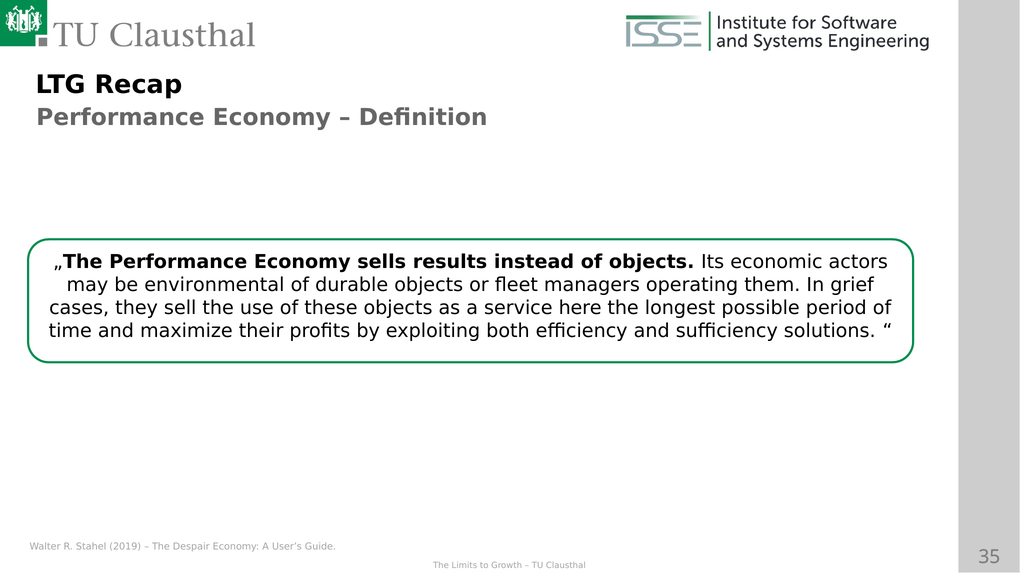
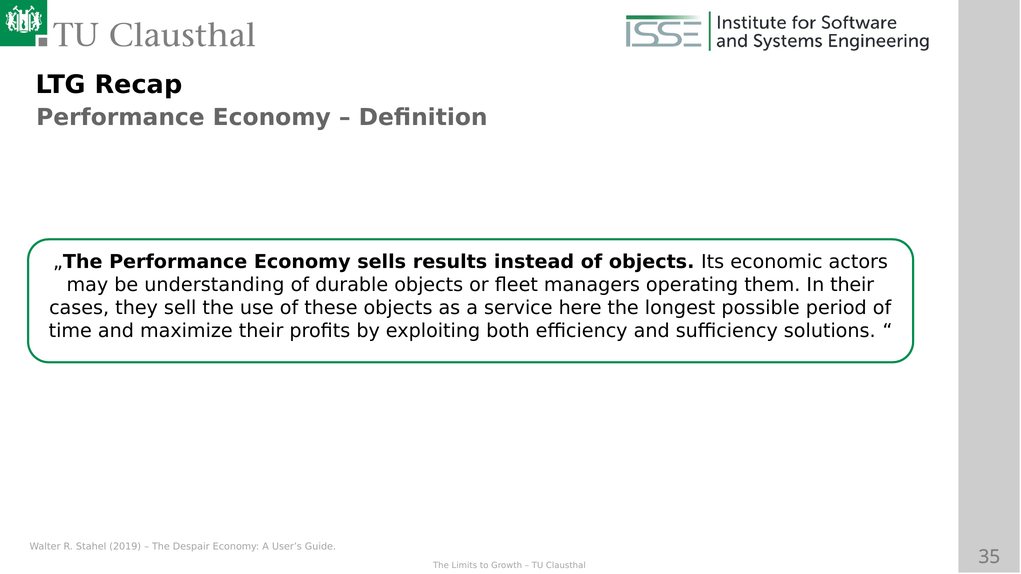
environmental: environmental -> understanding (214, 285)
In grief: grief -> their (852, 285)
